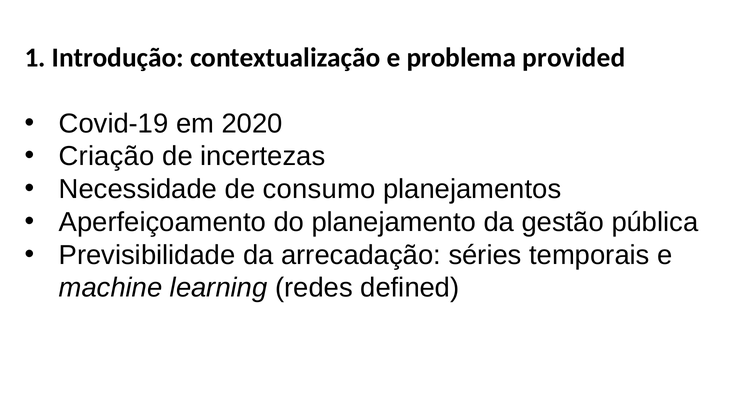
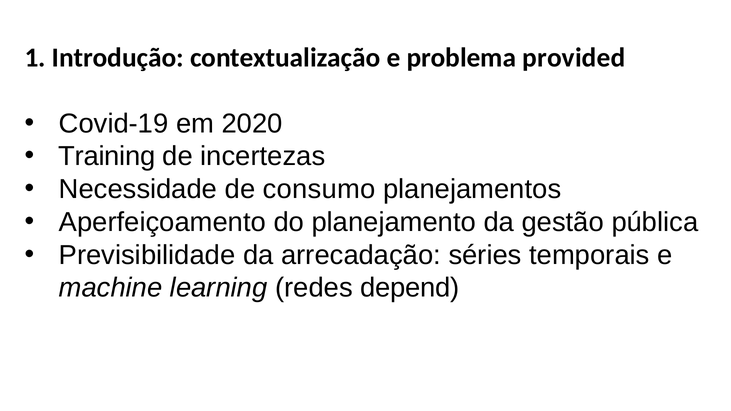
Criação: Criação -> Training (107, 156)
defined: defined -> depend (410, 288)
